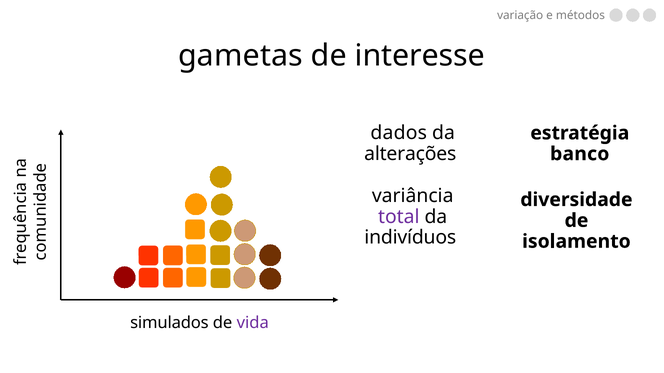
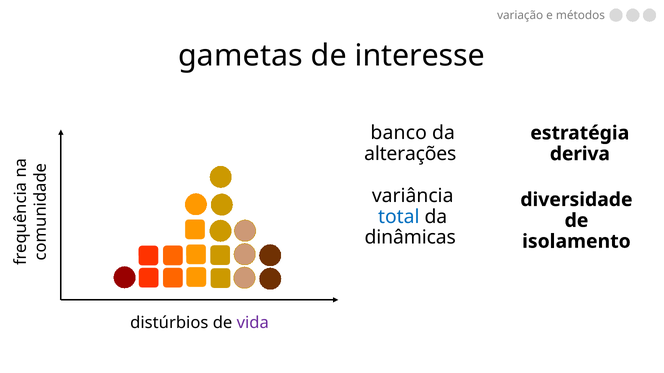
dados: dados -> banco (399, 133)
banco: banco -> deriva (580, 154)
total colour: purple -> blue (399, 217)
indivíduos: indivíduos -> dinâmicas (410, 238)
simulados: simulados -> distúrbios (169, 323)
